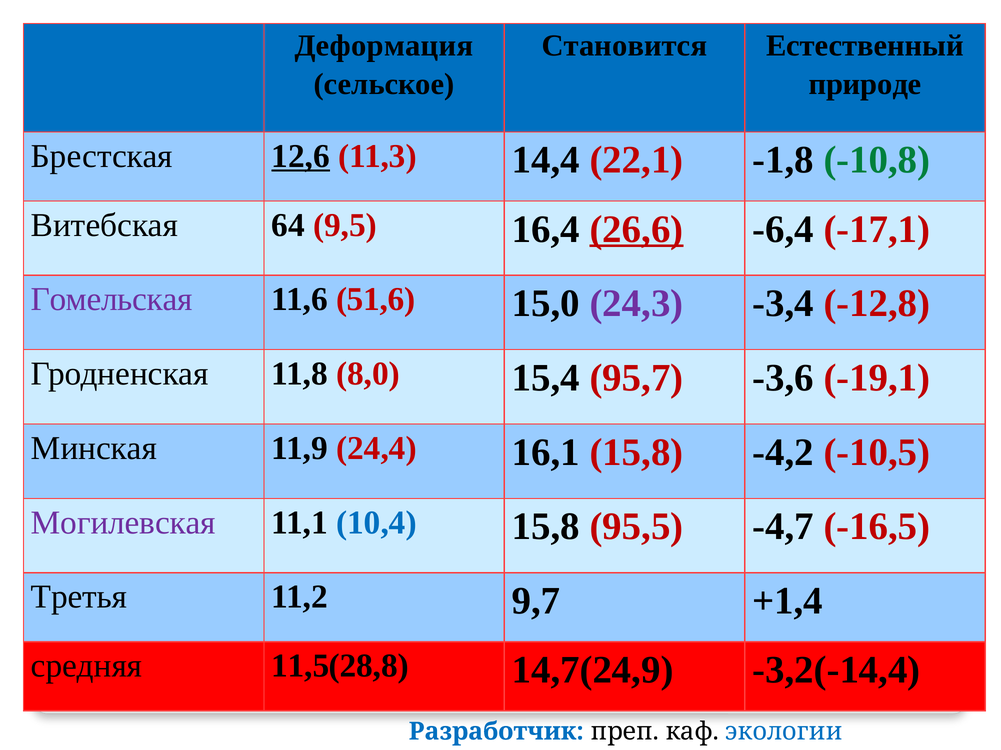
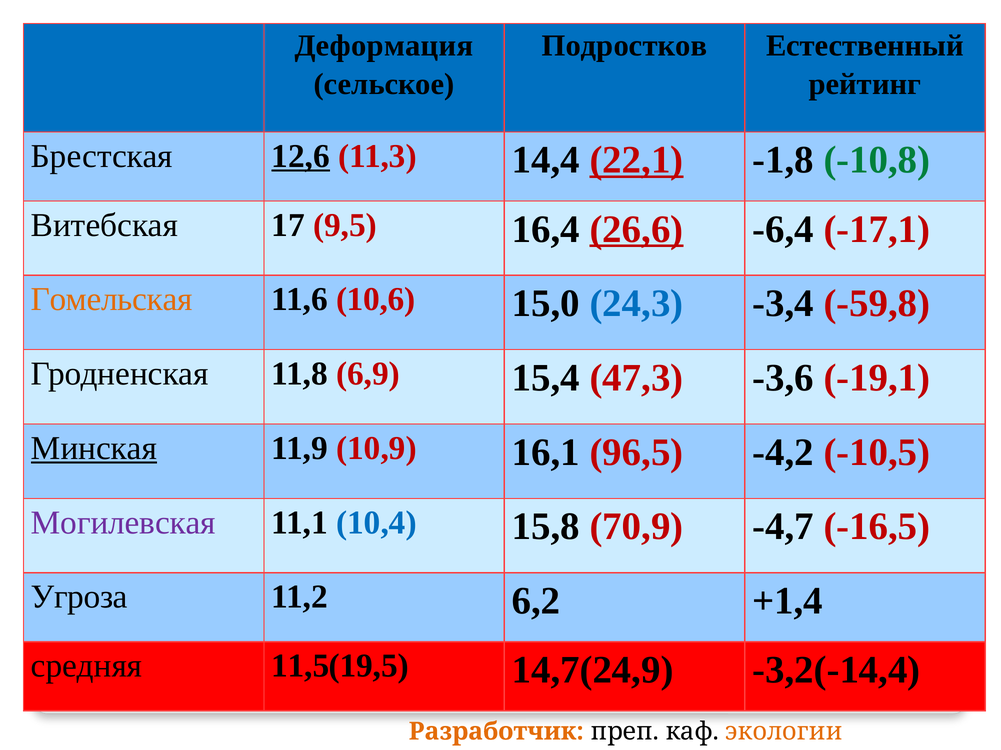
Становится: Становится -> Подростков (624, 46)
природе: природе -> рейтинг (865, 84)
22,1 underline: none -> present (636, 160)
64: 64 -> 17 (288, 225)
Гомельская colour: purple -> orange (111, 300)
51,6: 51,6 -> 10,6 (376, 300)
24,3 colour: purple -> blue (636, 304)
-12,8: -12,8 -> -59,8 (877, 304)
8,0: 8,0 -> 6,9 (368, 374)
95,7: 95,7 -> 47,3 (636, 378)
Минская underline: none -> present (94, 449)
24,4: 24,4 -> 10,9 (376, 449)
16,1 15,8: 15,8 -> 96,5 (636, 453)
95,5: 95,5 -> 70,9 (636, 527)
Третья: Третья -> Угроза (79, 598)
9,7: 9,7 -> 6,2 (536, 602)
11,5(28,8: 11,5(28,8 -> 11,5(19,5 (340, 667)
Разработчик colour: blue -> orange (496, 732)
экологии colour: blue -> orange (784, 732)
